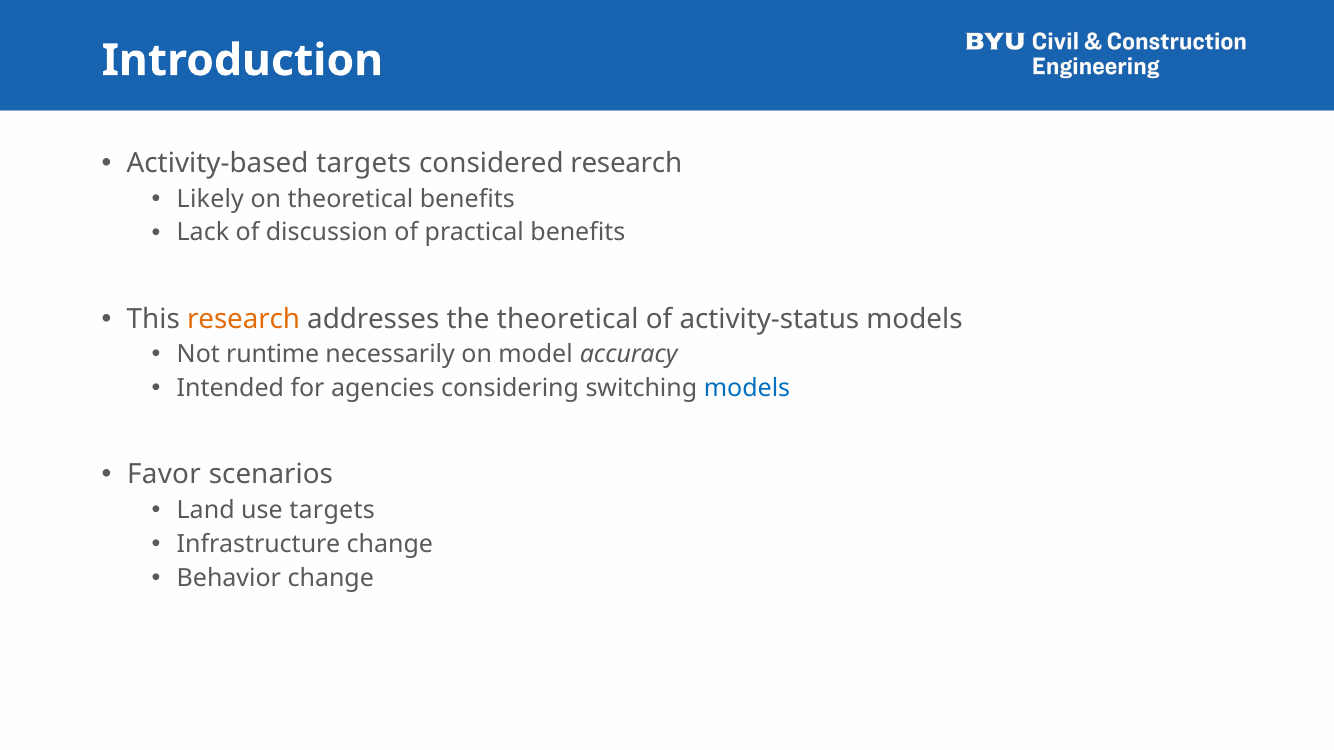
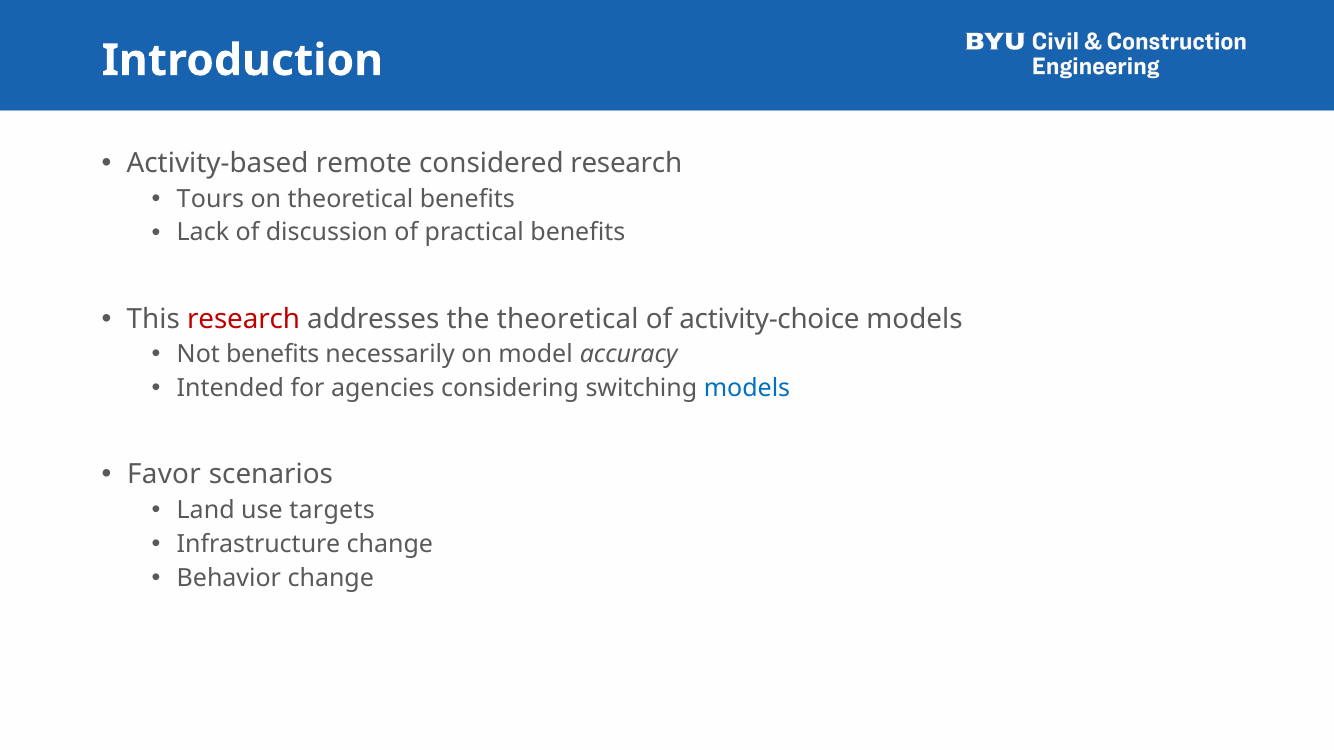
Activity-based targets: targets -> remote (364, 163)
Likely: Likely -> Tours (210, 199)
research colour: orange -> red (244, 319)
activity-status: activity-status -> activity-choice (770, 319)
Not runtime: runtime -> benefits (273, 355)
